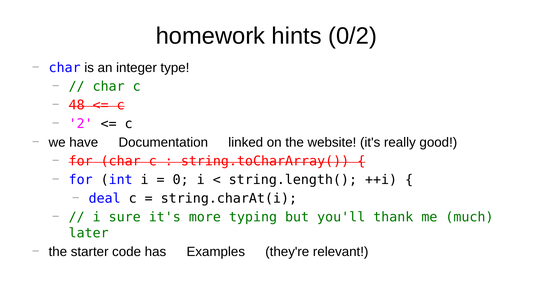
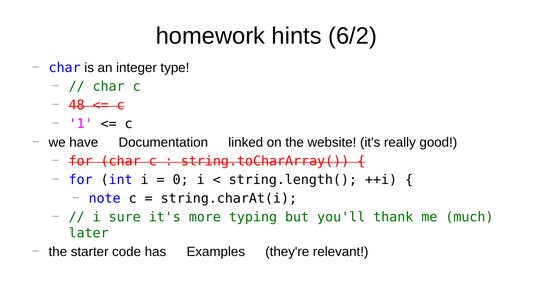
0/2: 0/2 -> 6/2 (353, 36)
2: 2 -> 1 (81, 124)
deal: deal -> note (105, 198)
